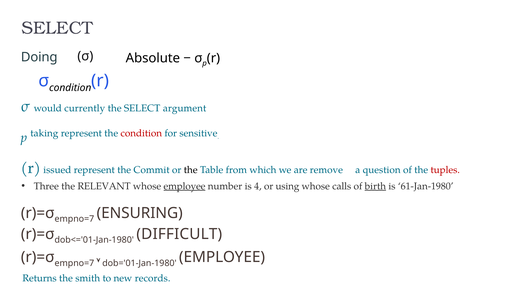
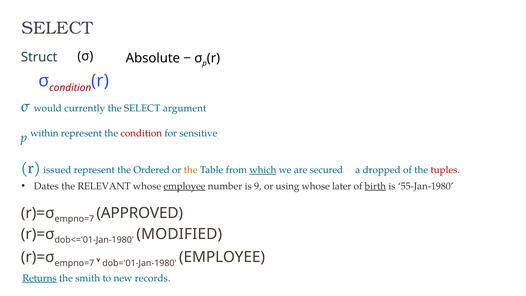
Doing: Doing -> Struct (39, 57)
condition colour: black -> red (70, 88)
taking: taking -> within (44, 133)
Commit: Commit -> Ordered (152, 170)
the colour: black -> orange (191, 170)
which underline: none -> present (263, 170)
remove: remove -> secured (326, 170)
question: question -> dropped (382, 170)
Three: Three -> Dates (46, 186)
4: 4 -> 9 (258, 186)
calls: calls -> later (342, 186)
61-Jan-1980: 61-Jan-1980 -> 55-Jan-1980 (426, 186)
ENSURING: ENSURING -> APPROVED (140, 213)
DIFFICULT: DIFFICULT -> MODIFIED (179, 234)
Returns underline: none -> present (40, 278)
